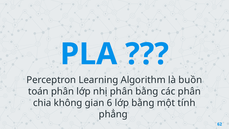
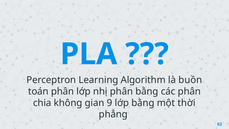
6: 6 -> 9 (110, 103)
tính: tính -> thời (187, 103)
